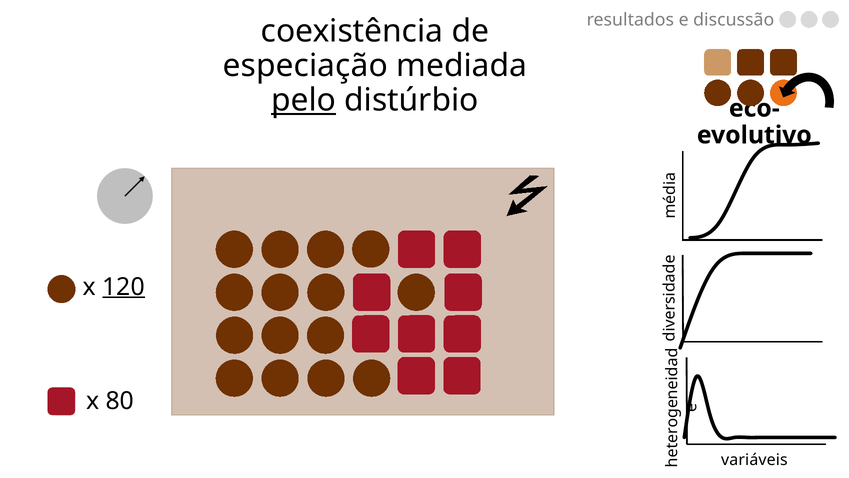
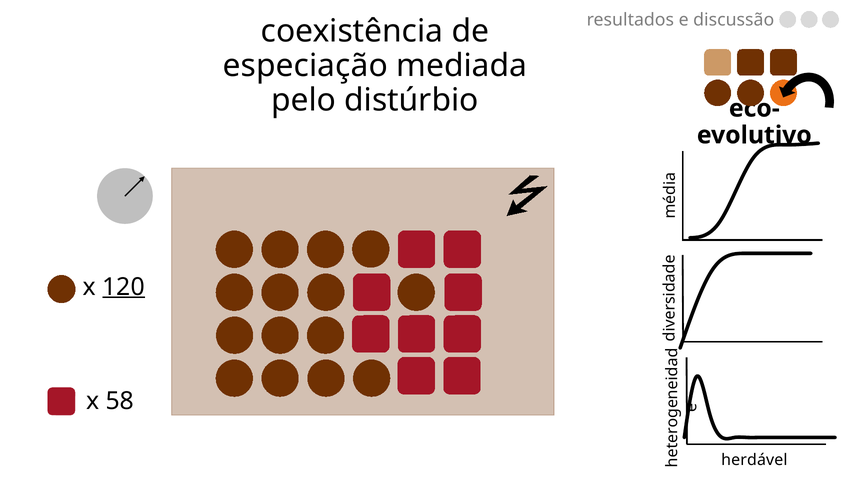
pelo underline: present -> none (304, 100)
80: 80 -> 58 (120, 401)
variáveis: variáveis -> herdável (754, 460)
